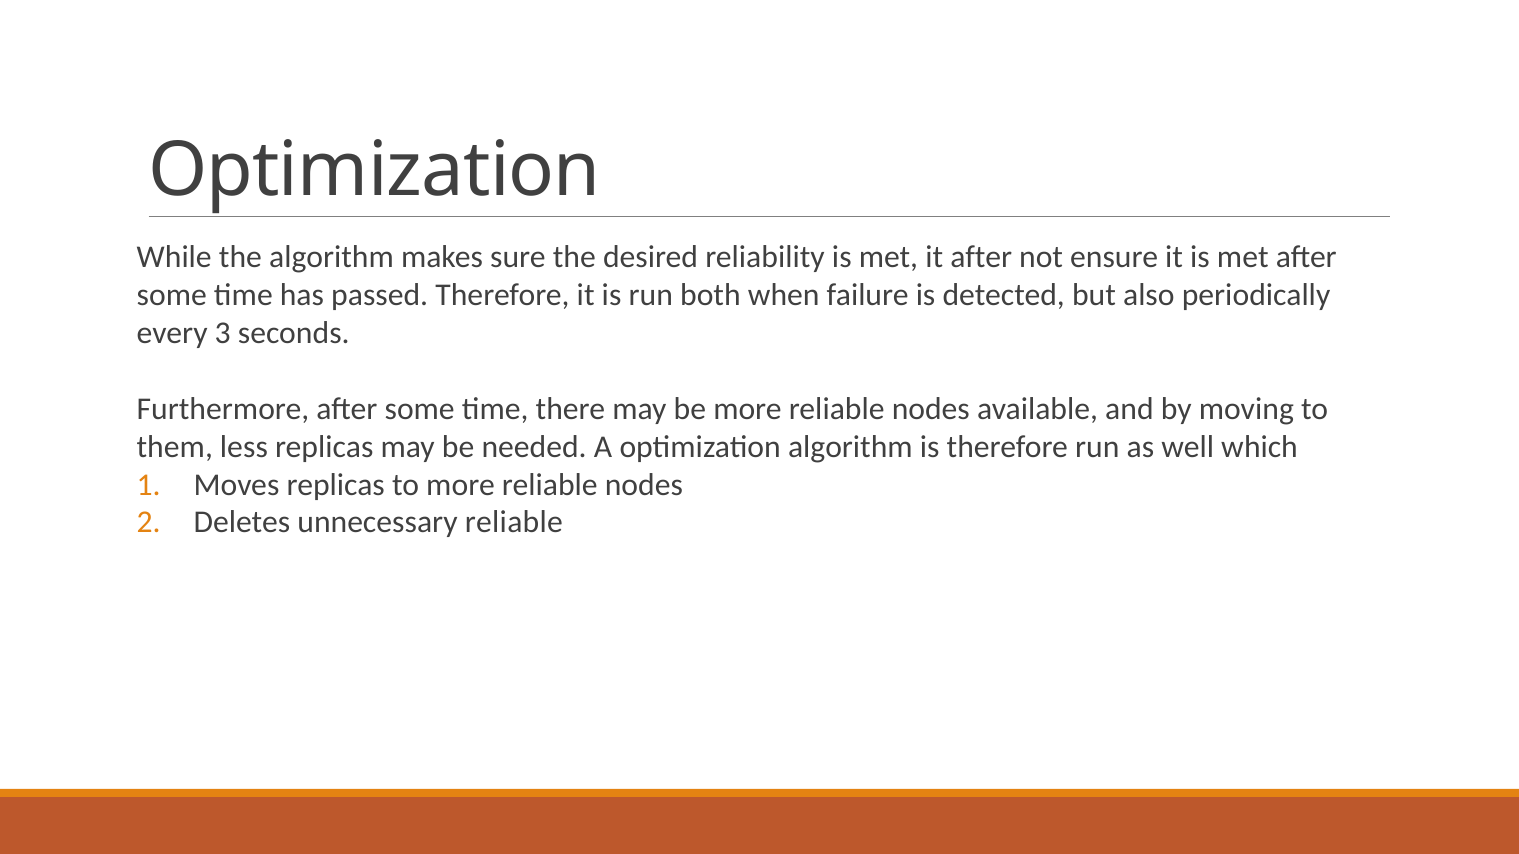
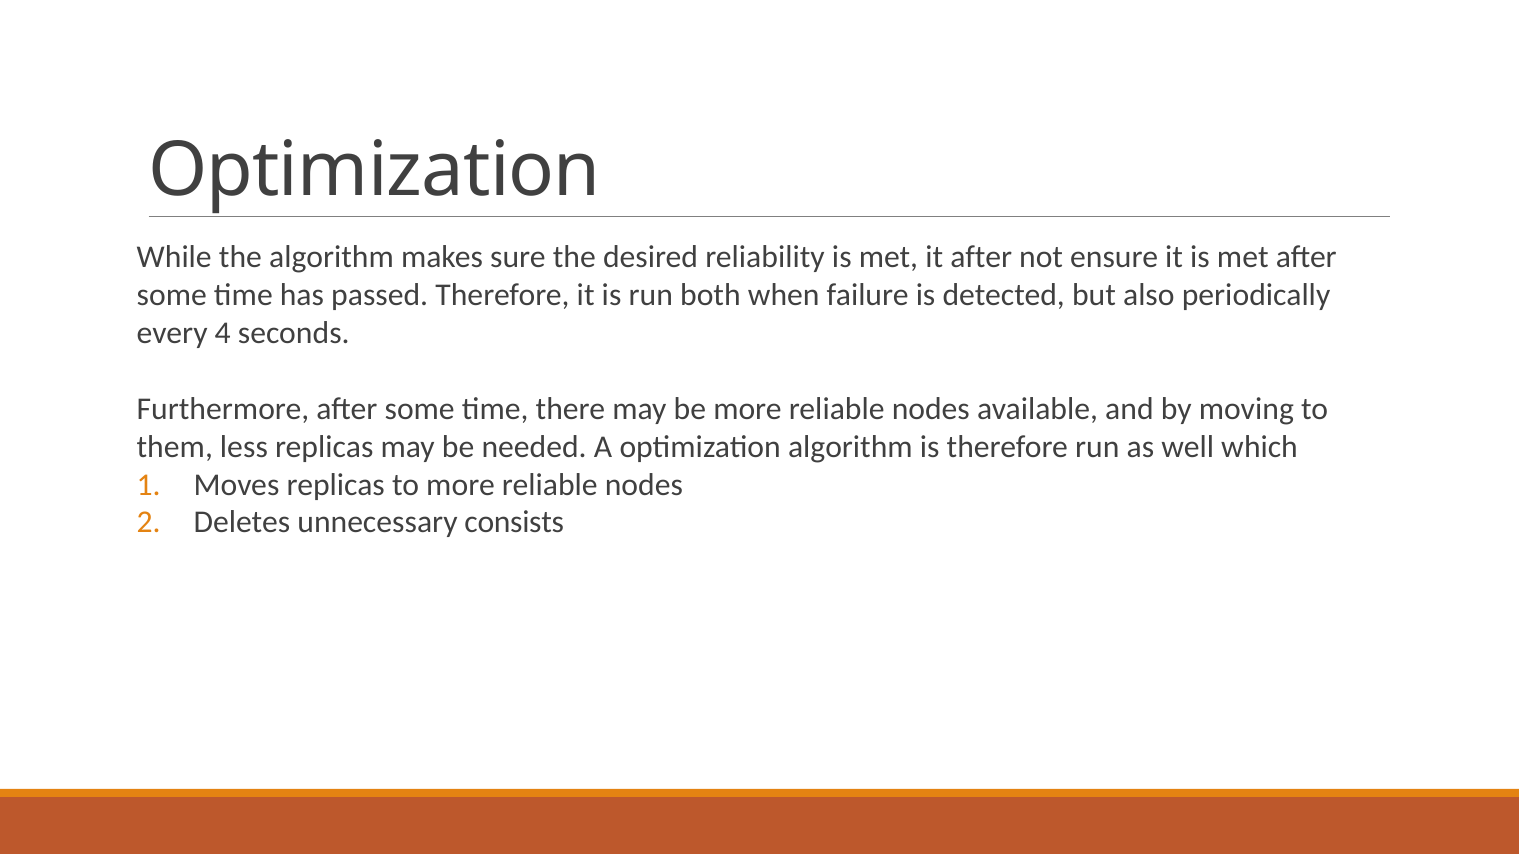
3: 3 -> 4 (223, 333)
unnecessary reliable: reliable -> consists (514, 523)
